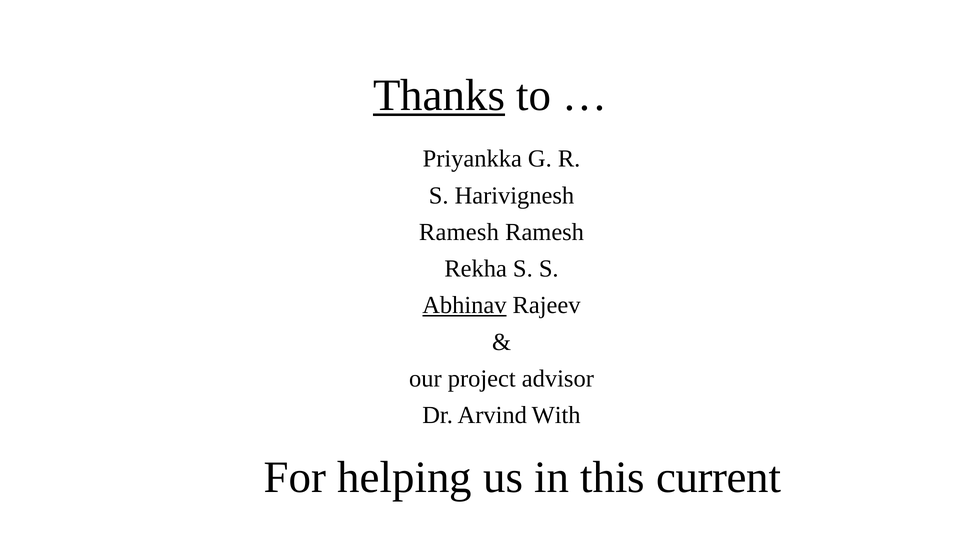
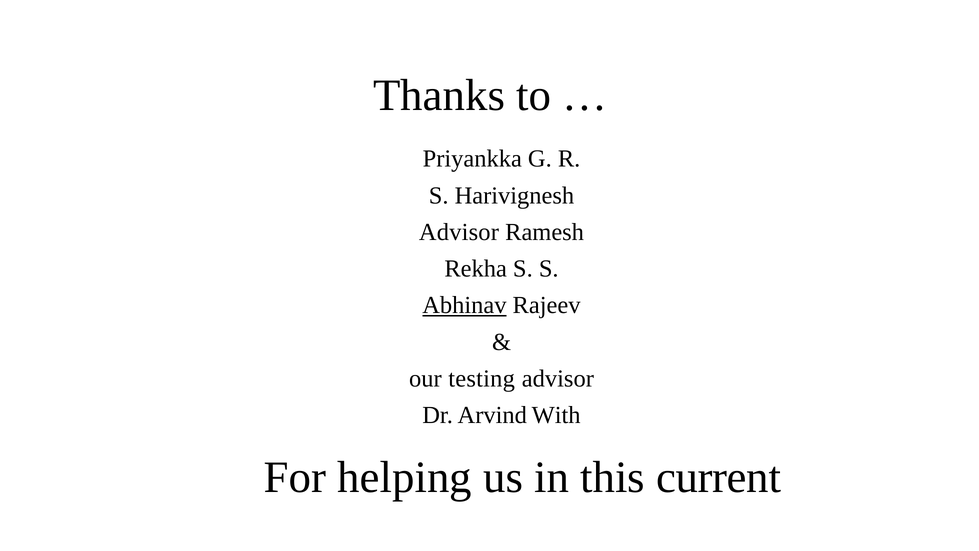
Thanks underline: present -> none (439, 95)
Ramesh: Ramesh -> Advisor (459, 232)
project: project -> testing (482, 378)
